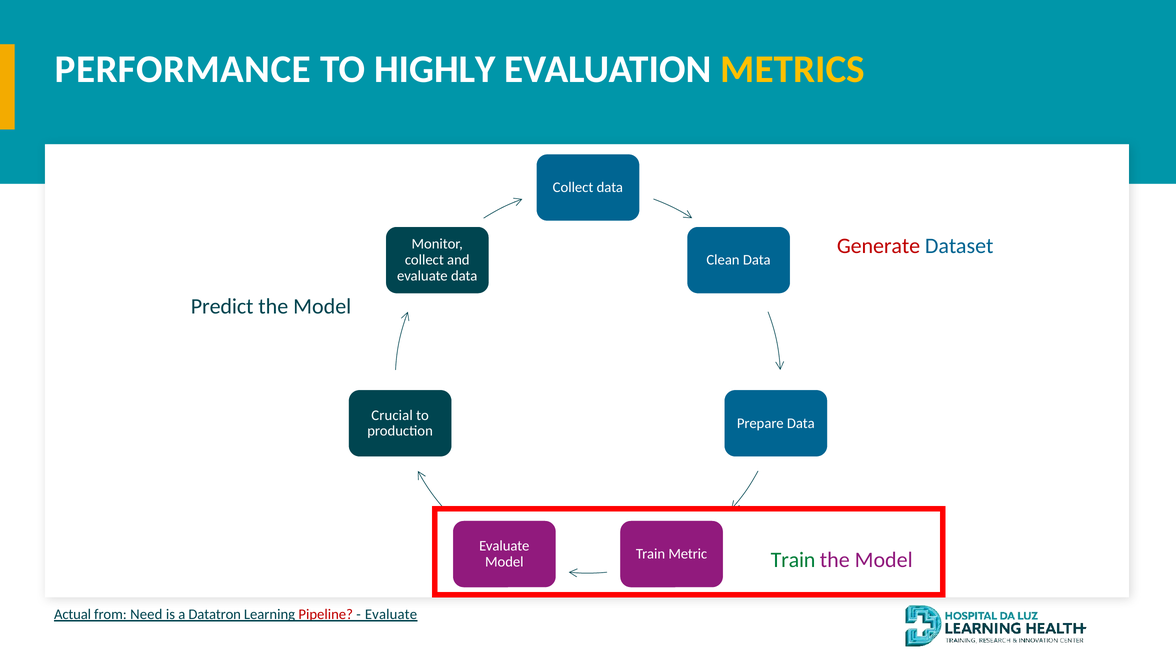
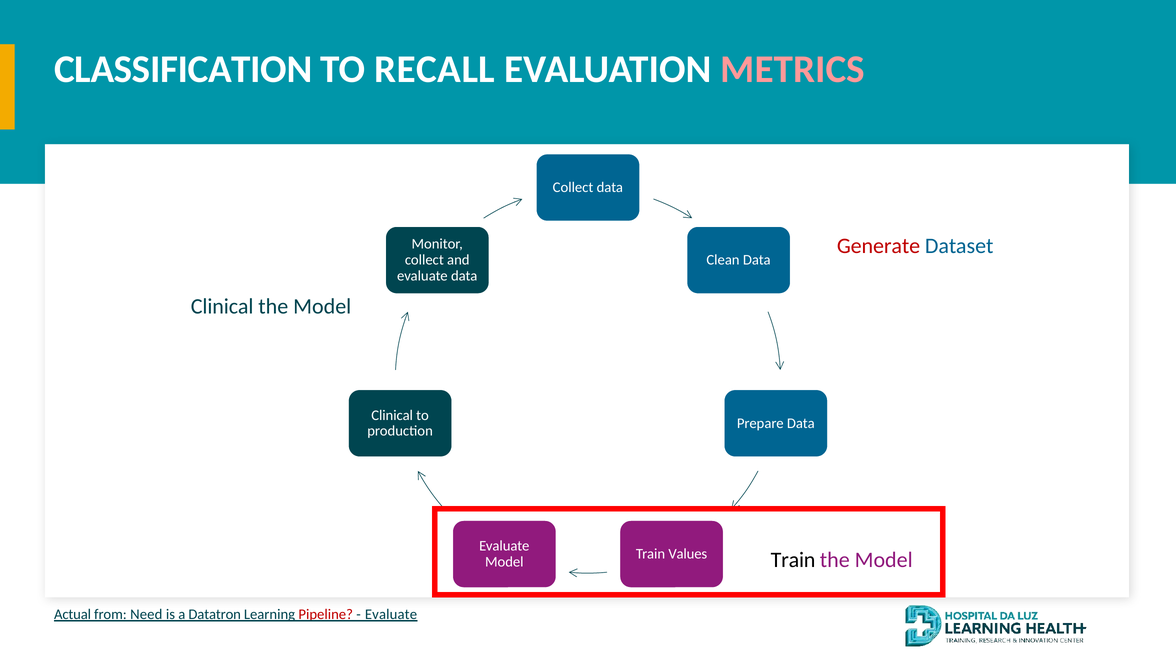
PERFORMANCE: PERFORMANCE -> CLASSIFICATION (183, 69)
HIGHLY: HIGHLY -> RECALL (435, 69)
METRICS colour: yellow -> pink (793, 69)
Predict: Predict -> Clinical (222, 306)
Crucial: Crucial -> Clinical (392, 415)
Metric: Metric -> Values (688, 554)
Train colour: green -> black (793, 559)
